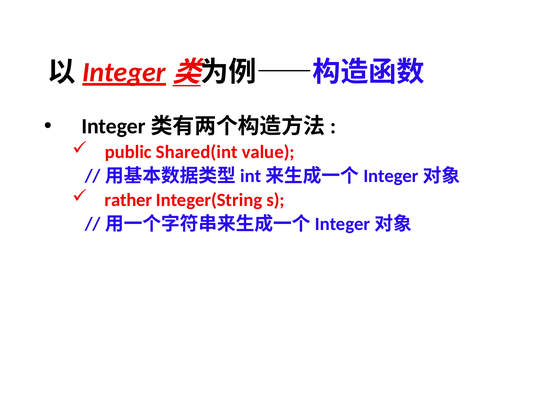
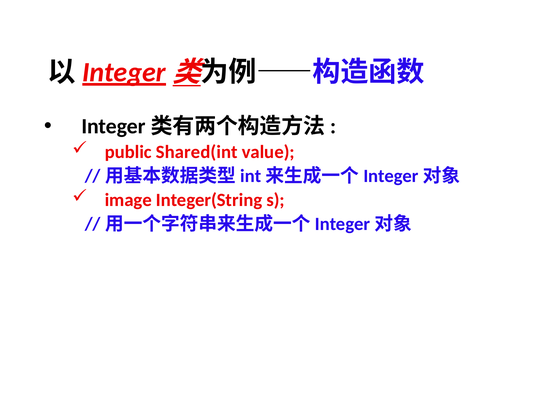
rather: rather -> image (128, 200)
